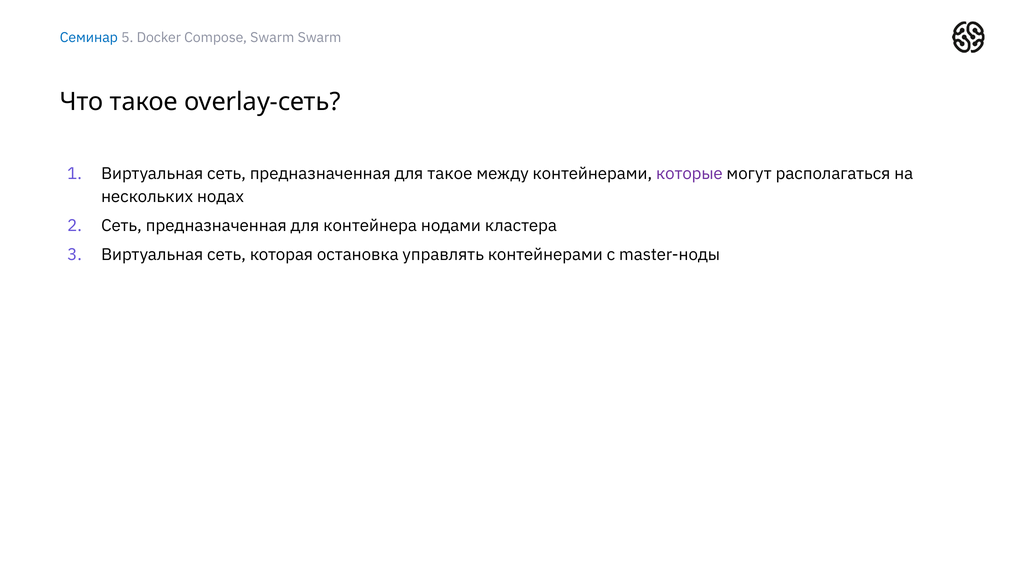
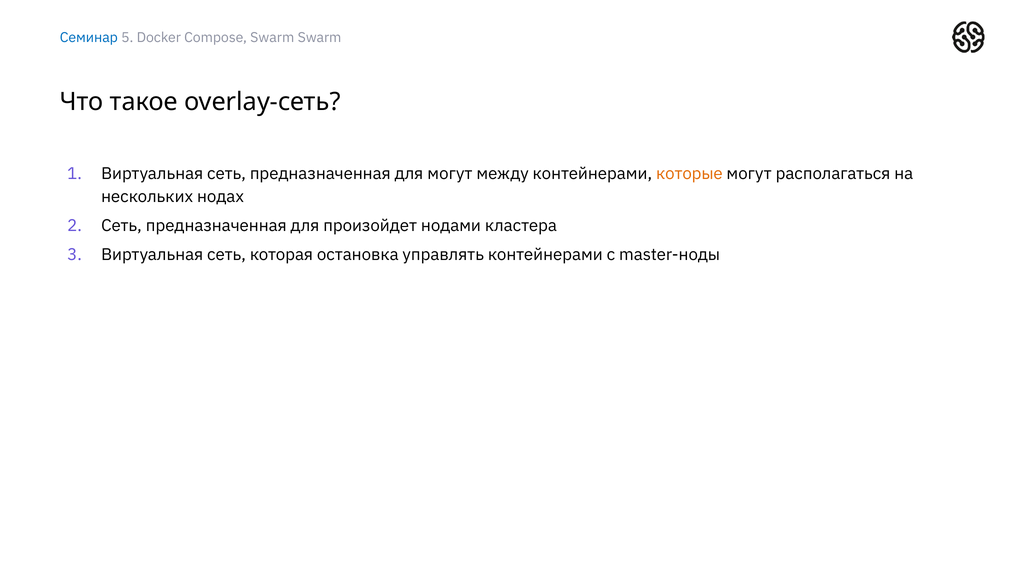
для такое: такое -> могут (450, 174)
которые colour: purple -> orange (689, 174)
контейнера: контейнера -> произойдет (370, 226)
